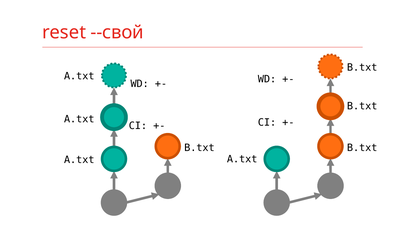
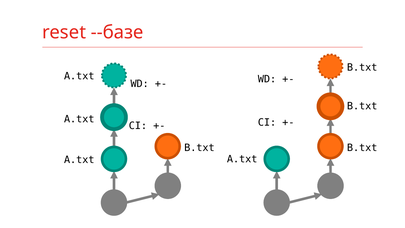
--свой: --свой -> --базе (117, 32)
